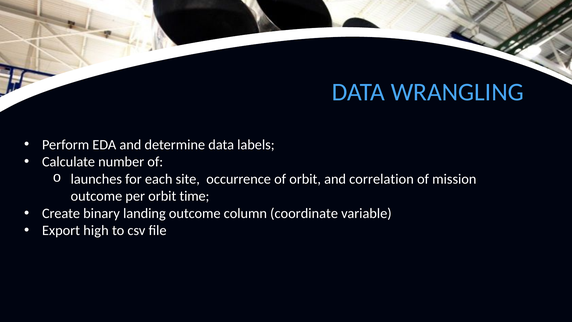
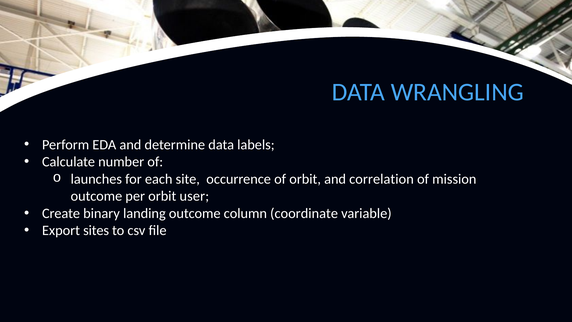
time: time -> user (194, 196)
high: high -> sites (96, 230)
